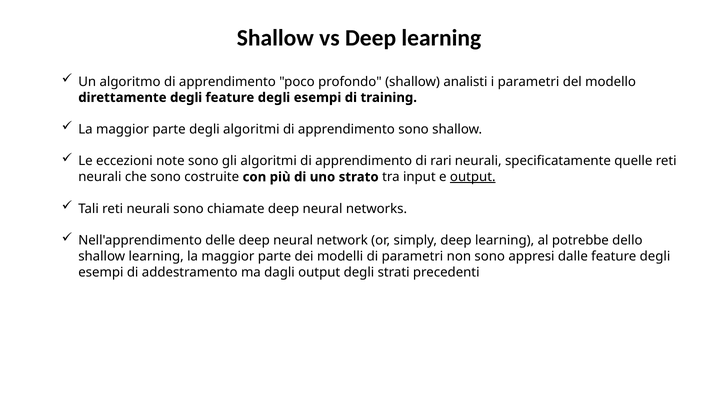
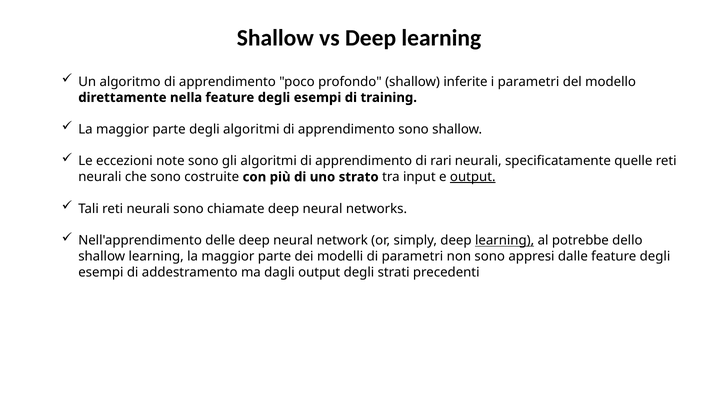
analisti: analisti -> inferite (465, 82)
direttamente degli: degli -> nella (186, 98)
learning underline: none -> present (505, 241)
